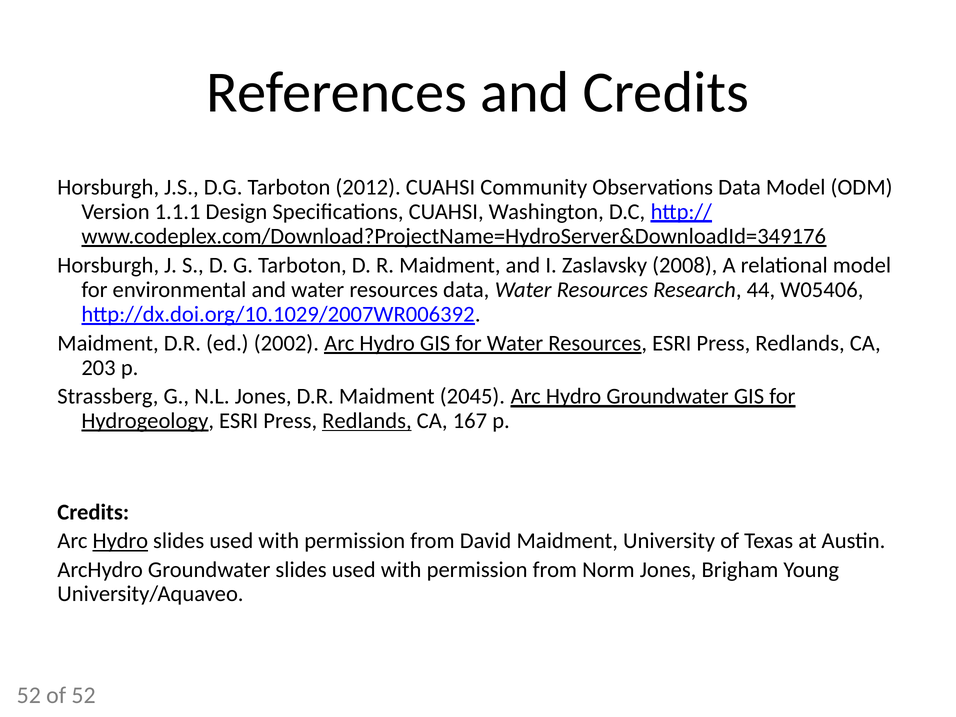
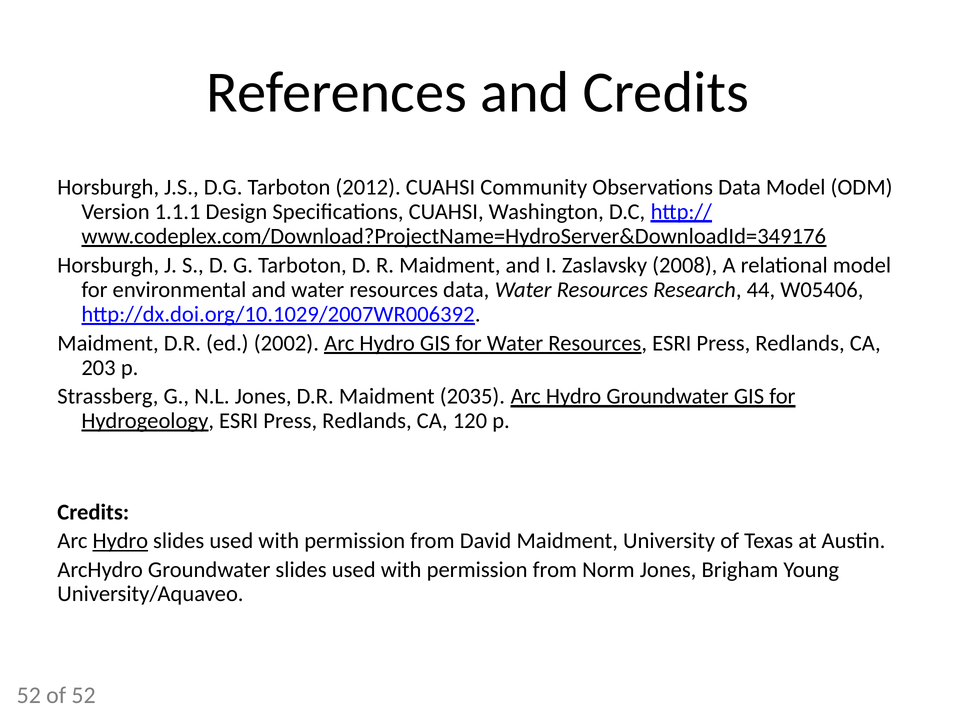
2045: 2045 -> 2035 (472, 396)
Redlands underline: present -> none (367, 421)
167: 167 -> 120 (470, 421)
